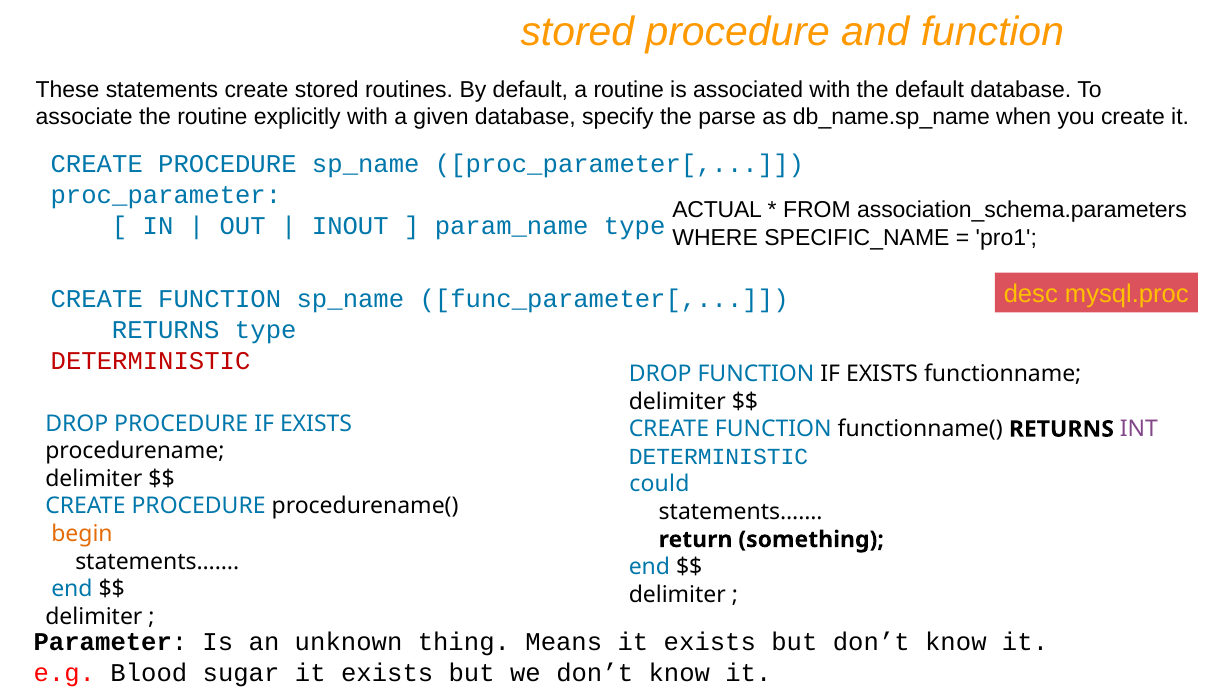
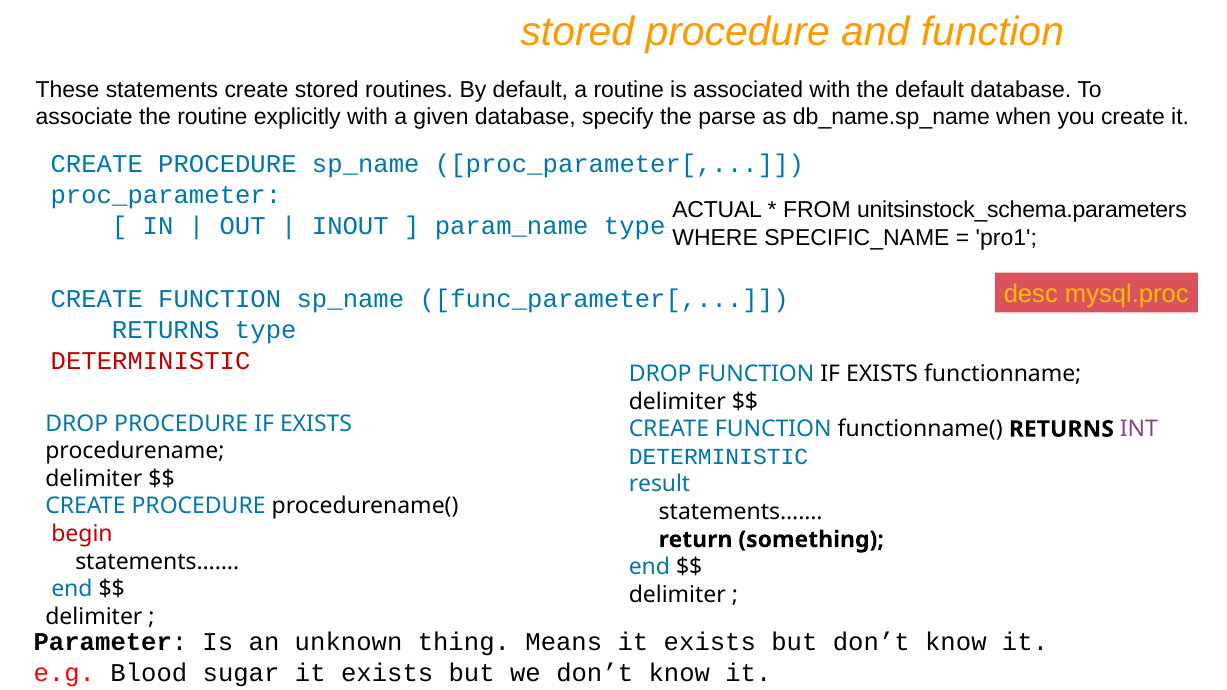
association_schema.parameters: association_schema.parameters -> unitsinstock_schema.parameters (1022, 210)
could: could -> result (660, 484)
begin colour: orange -> red (82, 534)
